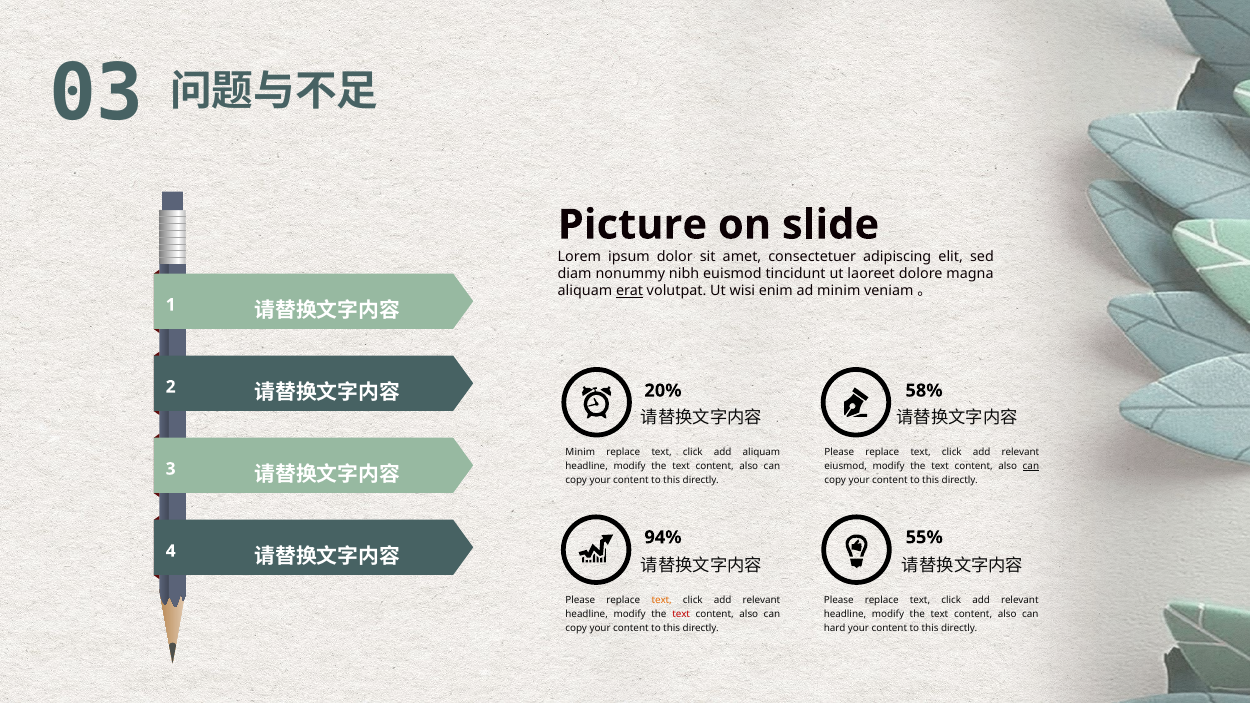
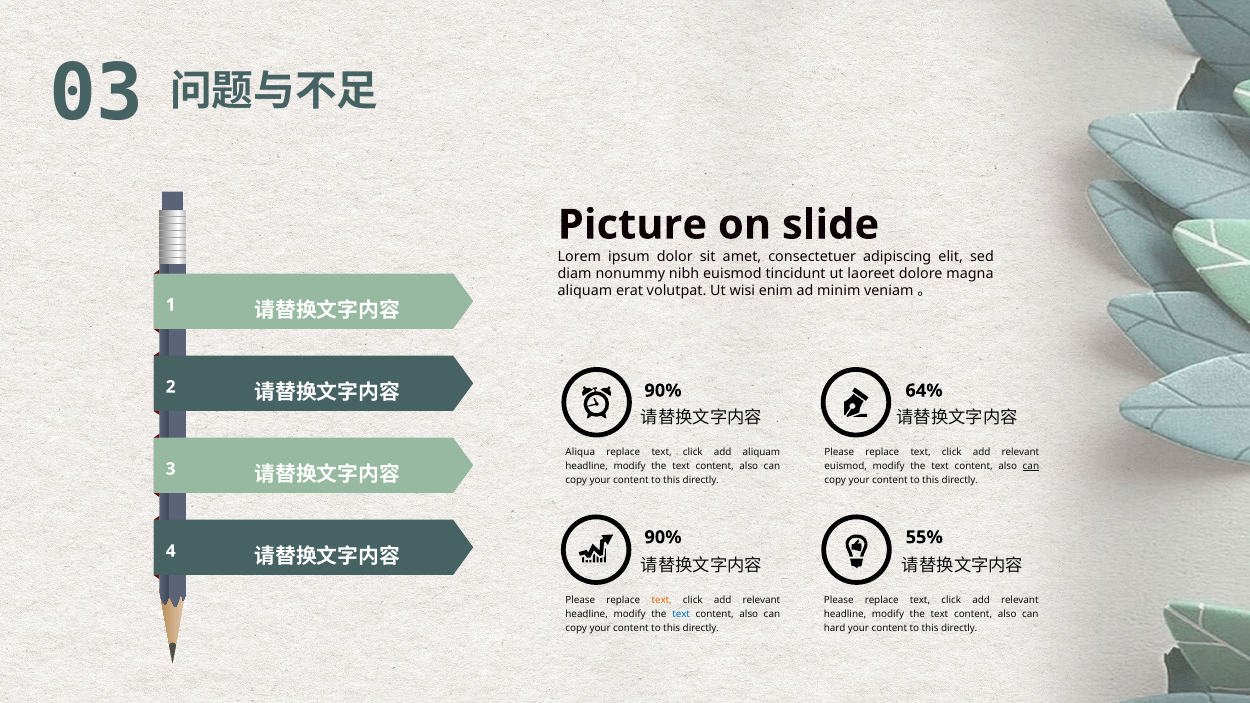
erat underline: present -> none (630, 291)
20%: 20% -> 90% (663, 391)
58%: 58% -> 64% (924, 391)
Minim: Minim -> Aliqua (580, 452)
eiusmod: eiusmod -> euismod (846, 466)
94%: 94% -> 90% (663, 537)
text colour: red -> blue (681, 614)
